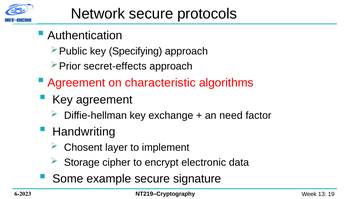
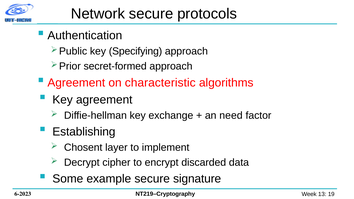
secret-effects: secret-effects -> secret-formed (115, 66)
Handwriting: Handwriting -> Establishing (84, 132)
Storage: Storage -> Decrypt (82, 163)
electronic: electronic -> discarded (204, 163)
